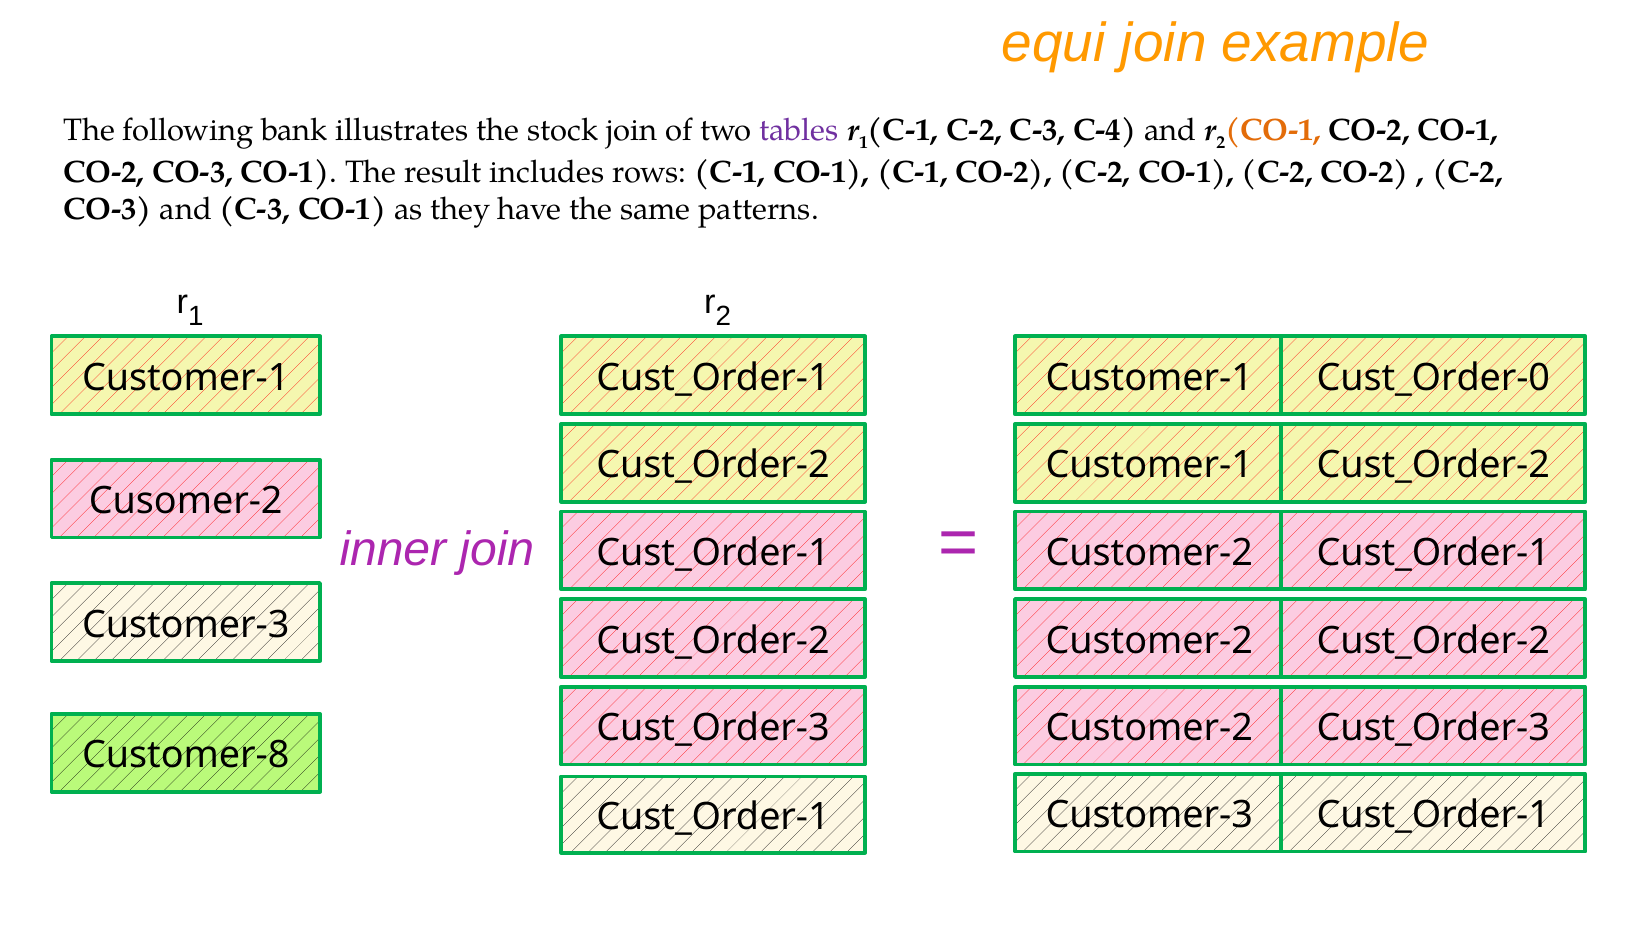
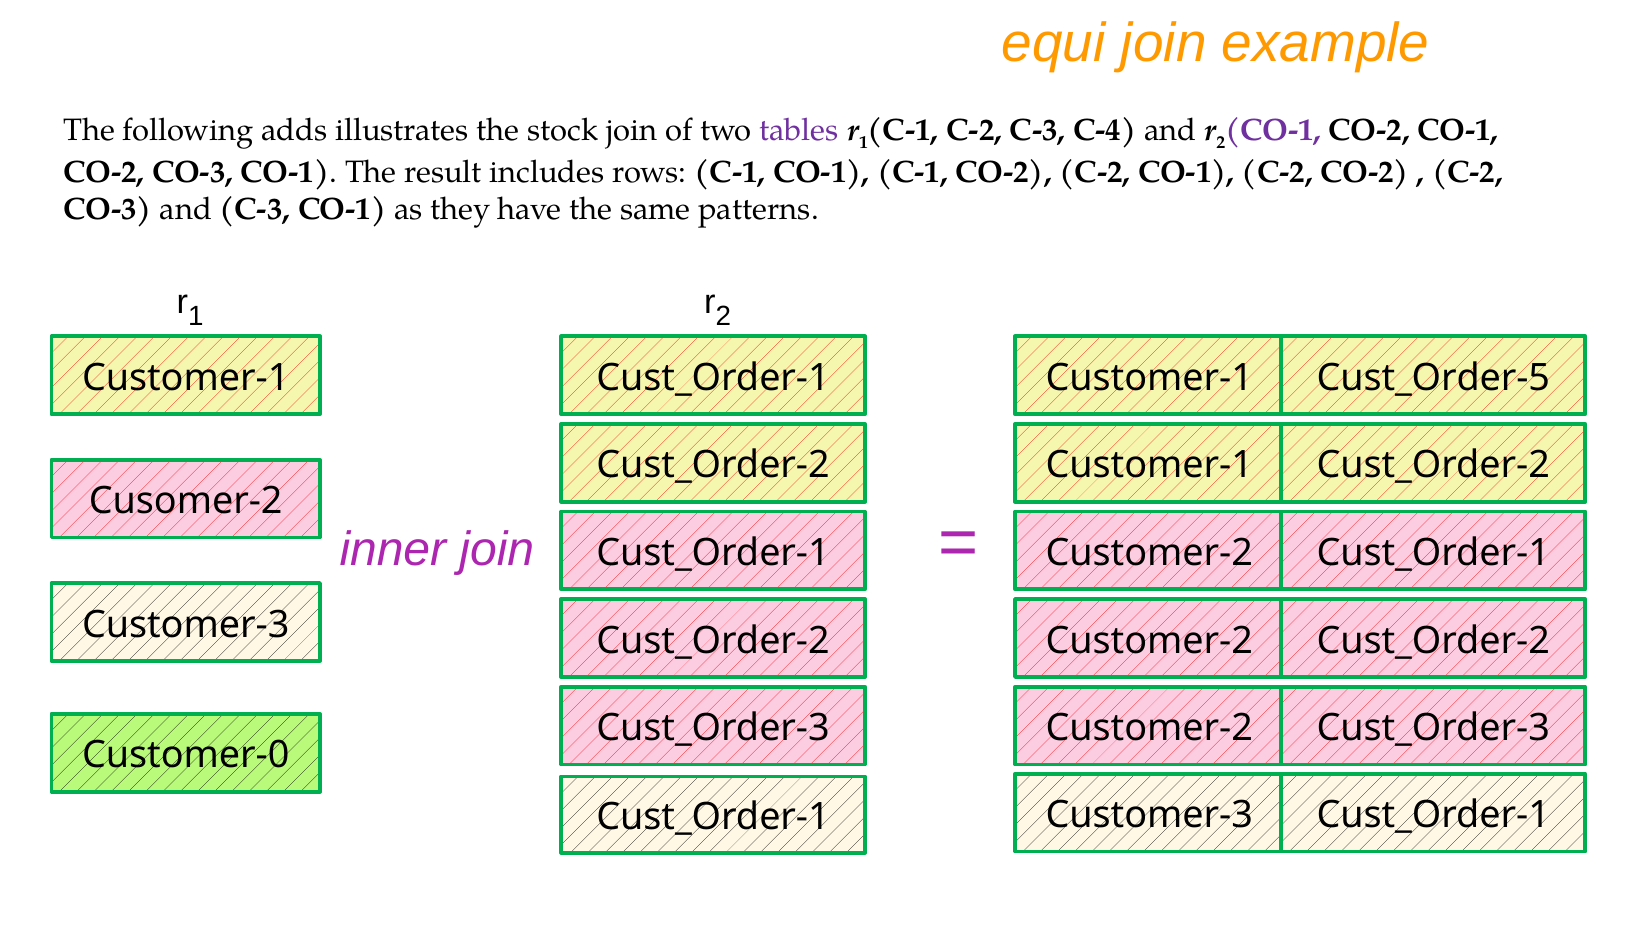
bank: bank -> adds (294, 130)
CO-1 colour: orange -> purple (1273, 130)
Cust_Order-0: Cust_Order-0 -> Cust_Order-5 (1433, 378)
Customer-8: Customer-8 -> Customer-0 (186, 755)
